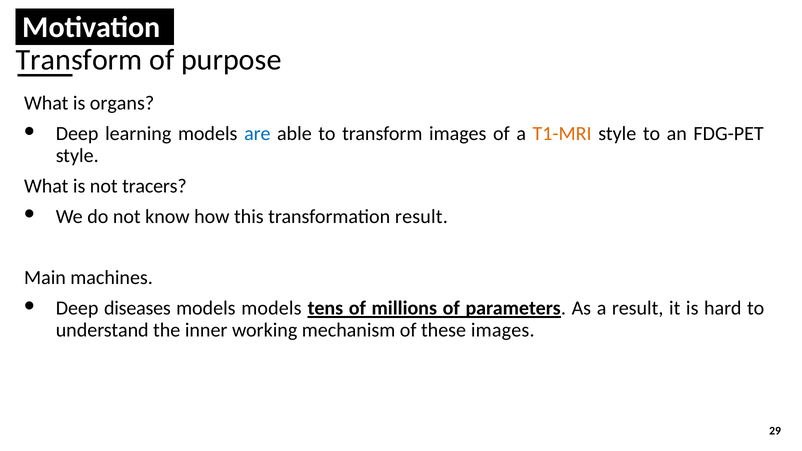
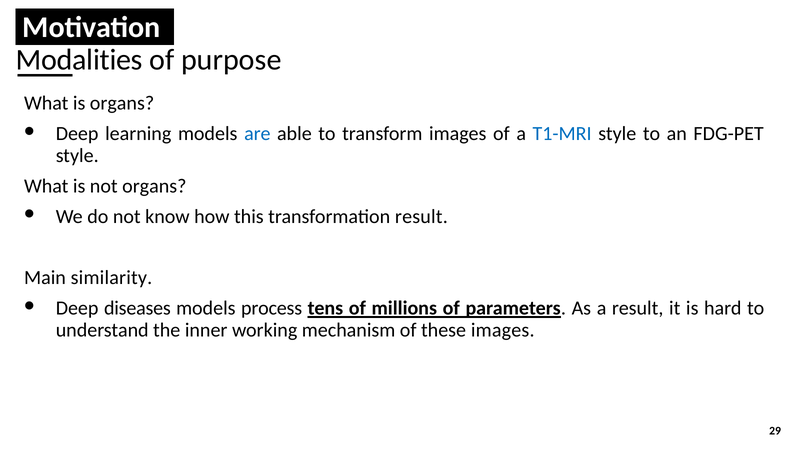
Transform: Transform -> Modalities (79, 60)
T1-MRI colour: orange -> blue (562, 134)
not tracers: tracers -> organs (154, 186)
machines: machines -> similarity (111, 278)
models models: models -> process (272, 308)
